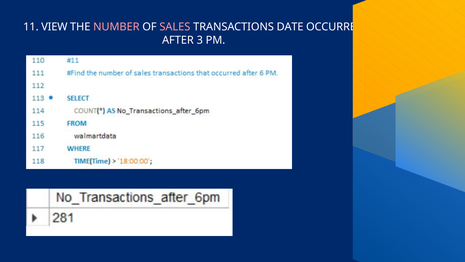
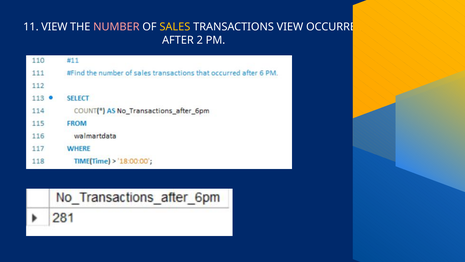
SALES colour: pink -> yellow (175, 27)
TRANSACTIONS DATE: DATE -> VIEW (290, 27)
3: 3 -> 2 (200, 40)
